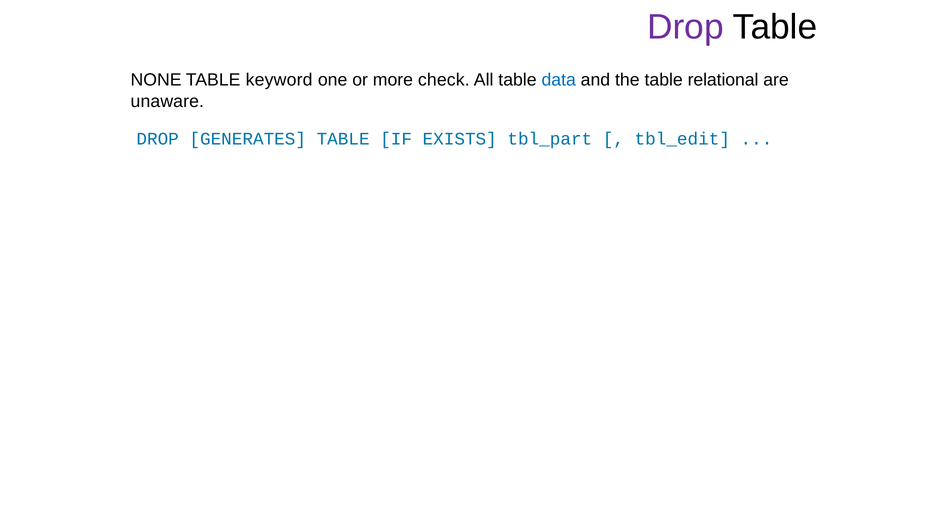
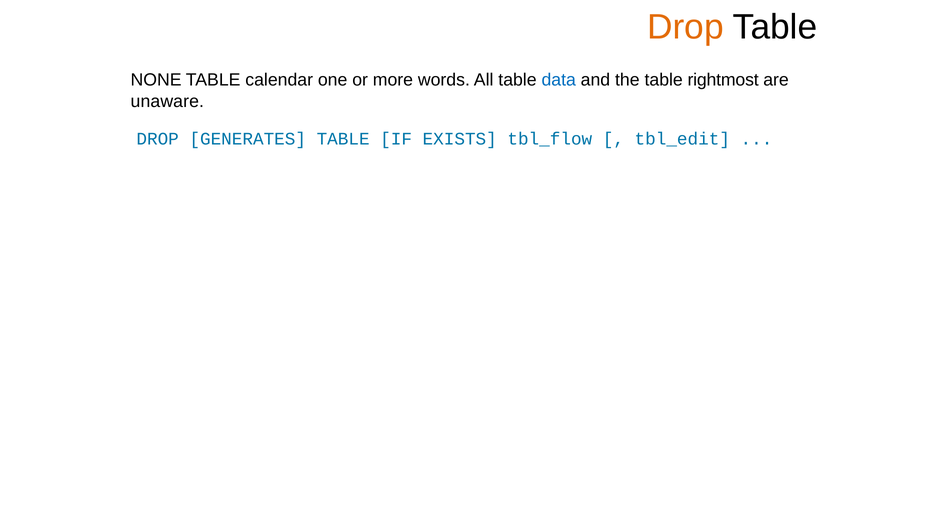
Drop colour: purple -> orange (685, 27)
keyword: keyword -> calendar (279, 80)
check: check -> words (444, 80)
relational: relational -> rightmost (723, 80)
tbl_part: tbl_part -> tbl_flow (550, 139)
